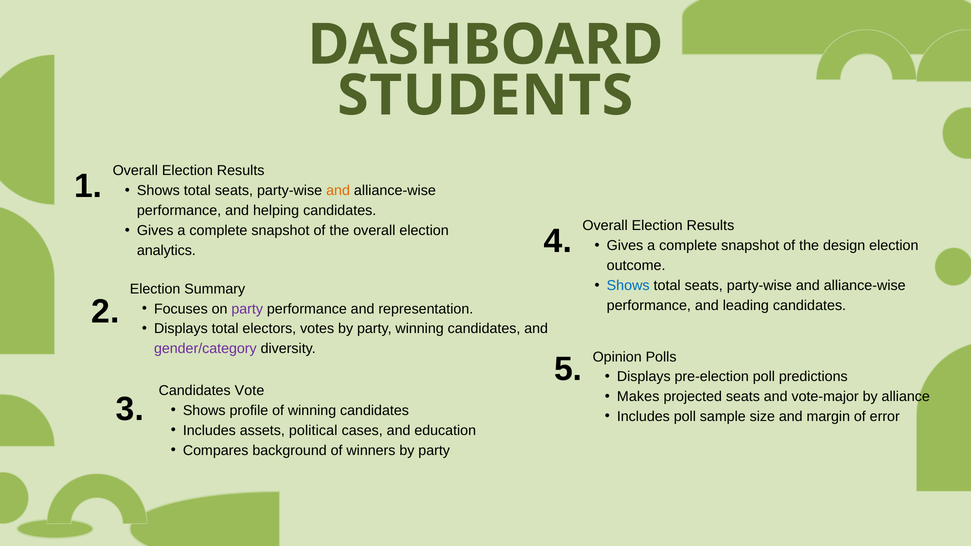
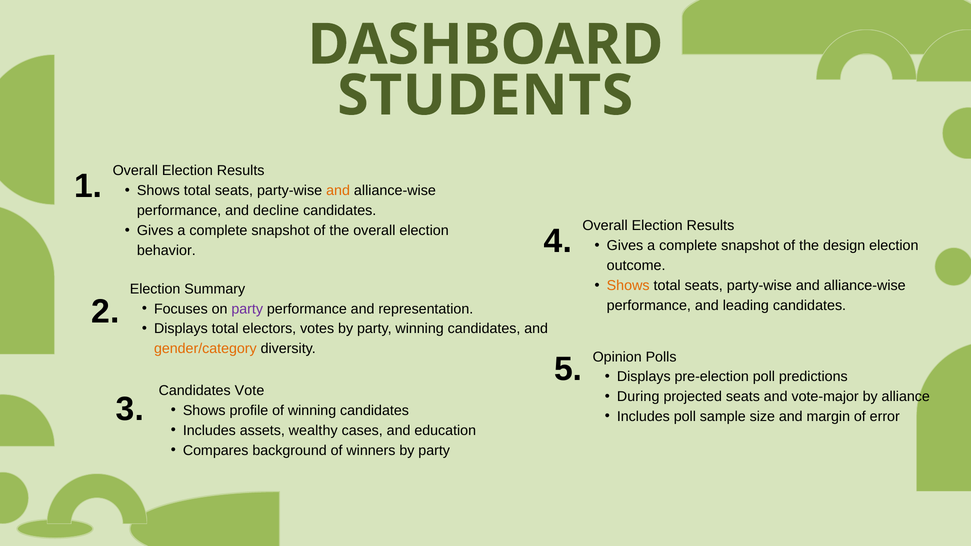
helping: helping -> decline (276, 211)
analytics: analytics -> behavior (166, 251)
Shows colour: blue -> orange (628, 286)
gender/category colour: purple -> orange (205, 349)
Makes: Makes -> During (638, 397)
political: political -> wealthy (313, 431)
